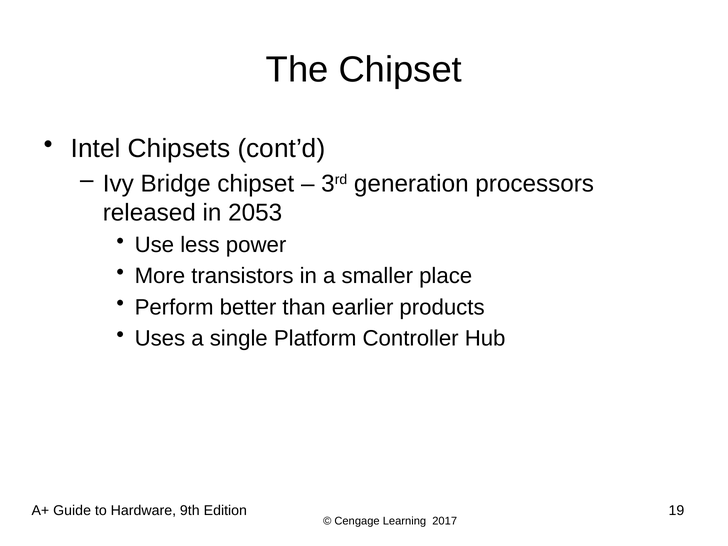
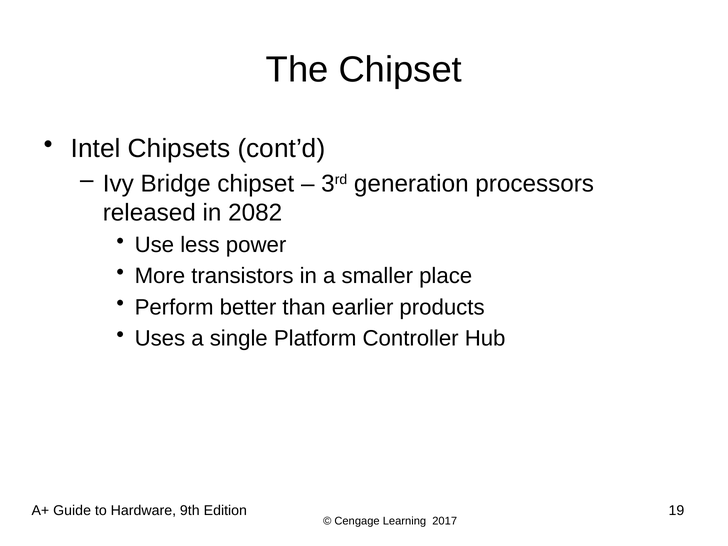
2053: 2053 -> 2082 (255, 213)
